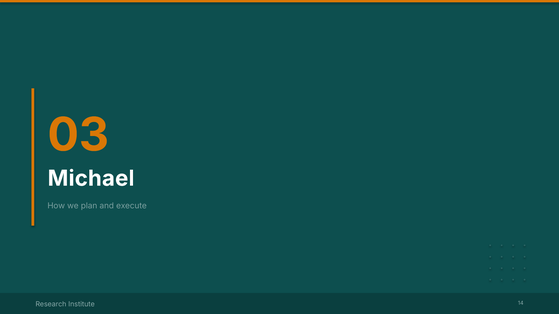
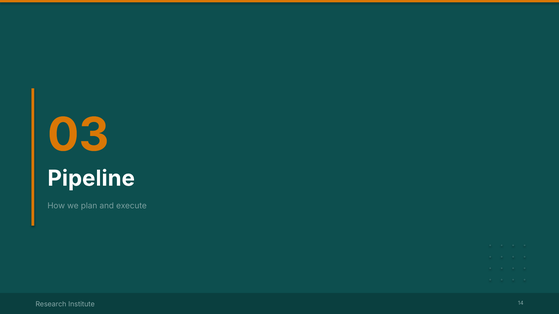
Michael: Michael -> Pipeline (91, 179)
